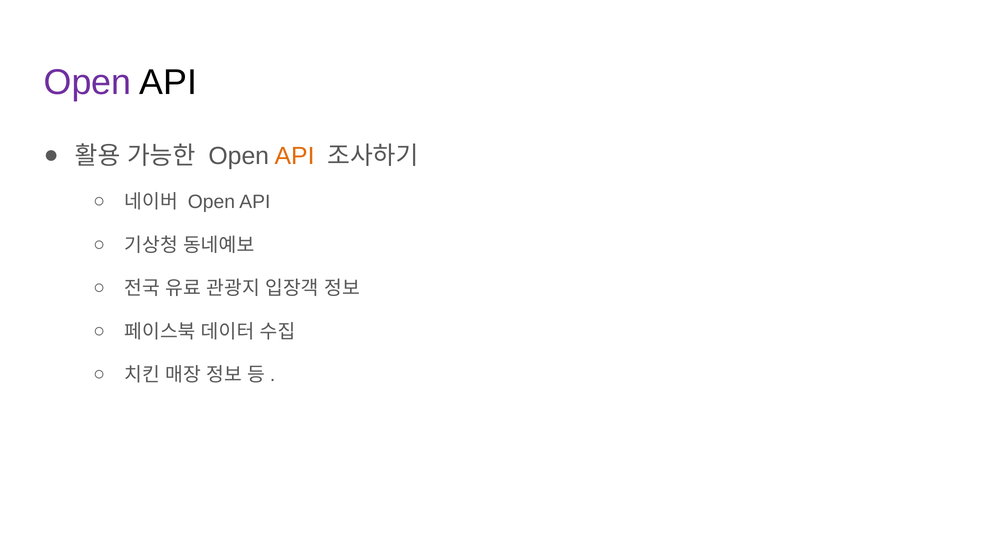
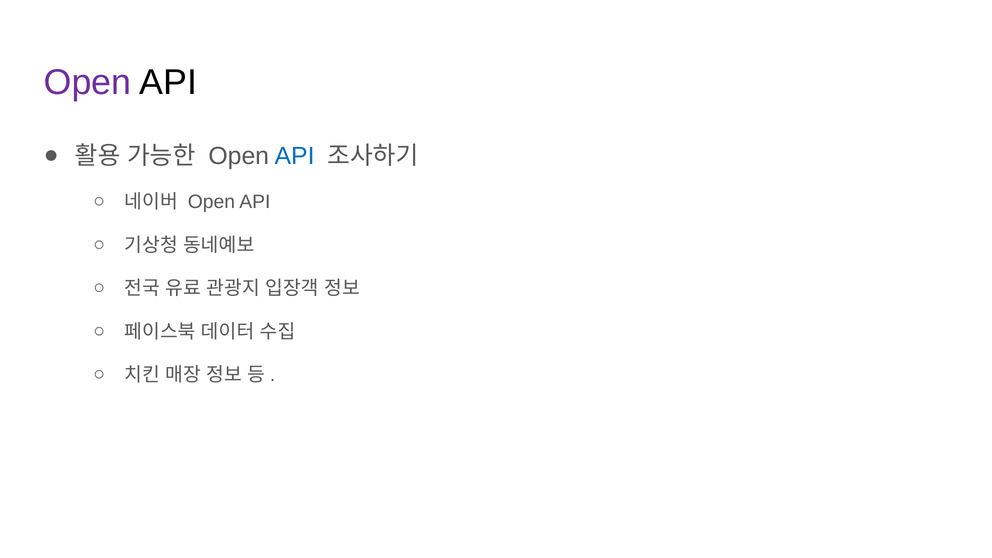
API colour: orange -> blue (295, 156)
